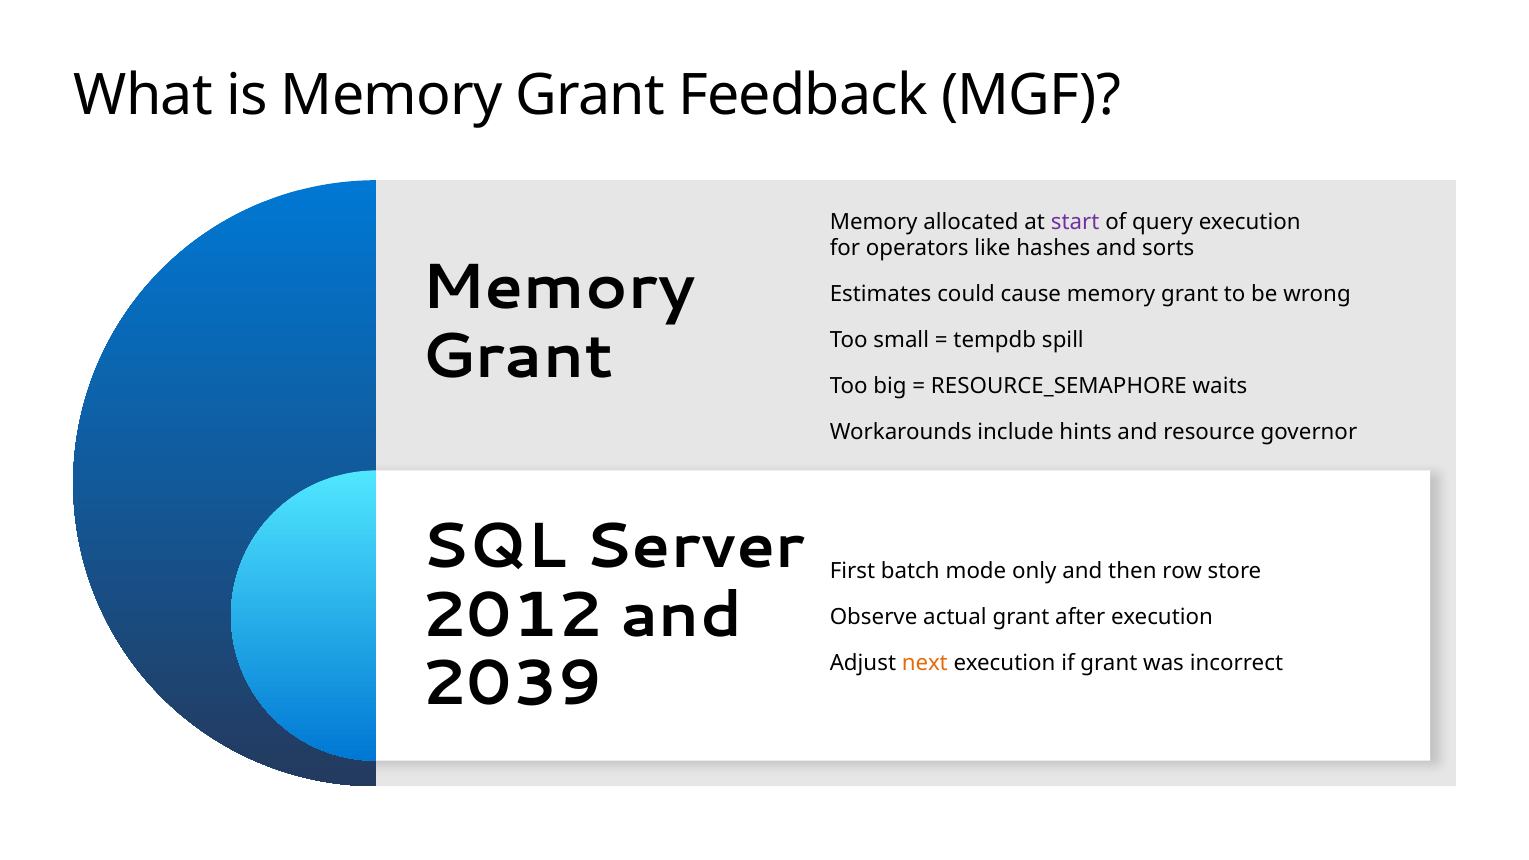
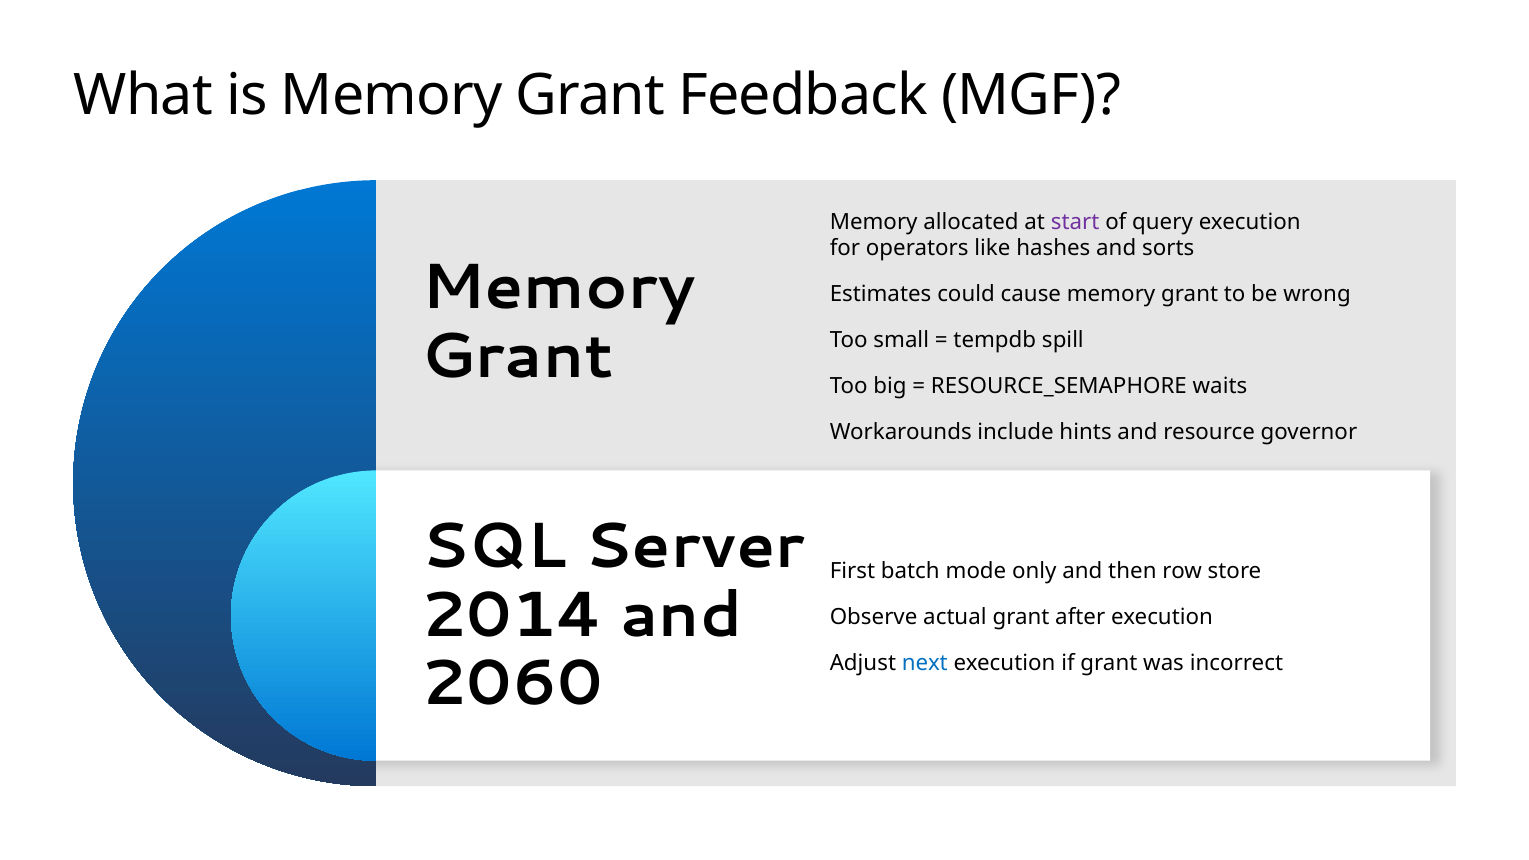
2012: 2012 -> 2014 (513, 615)
next colour: orange -> blue (925, 663)
2039: 2039 -> 2060 (512, 684)
